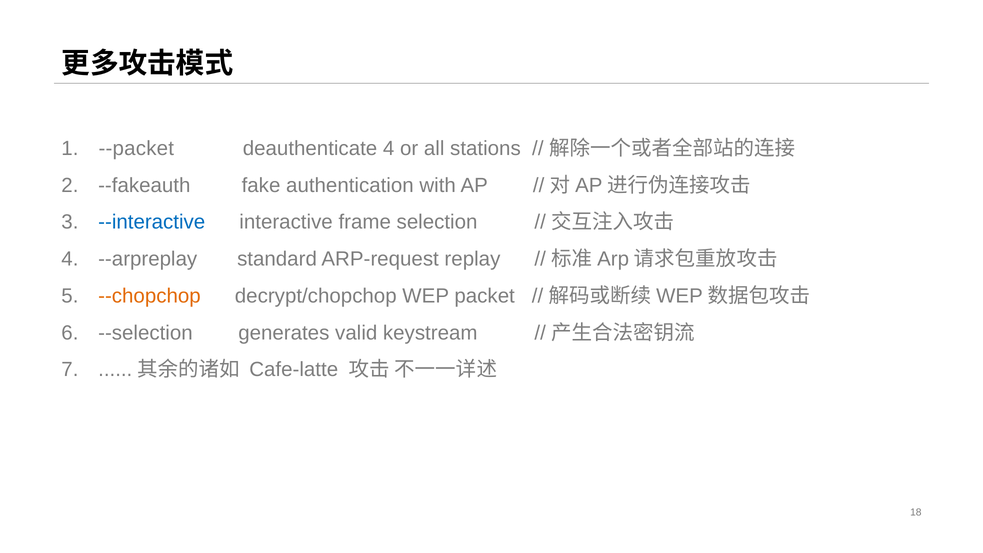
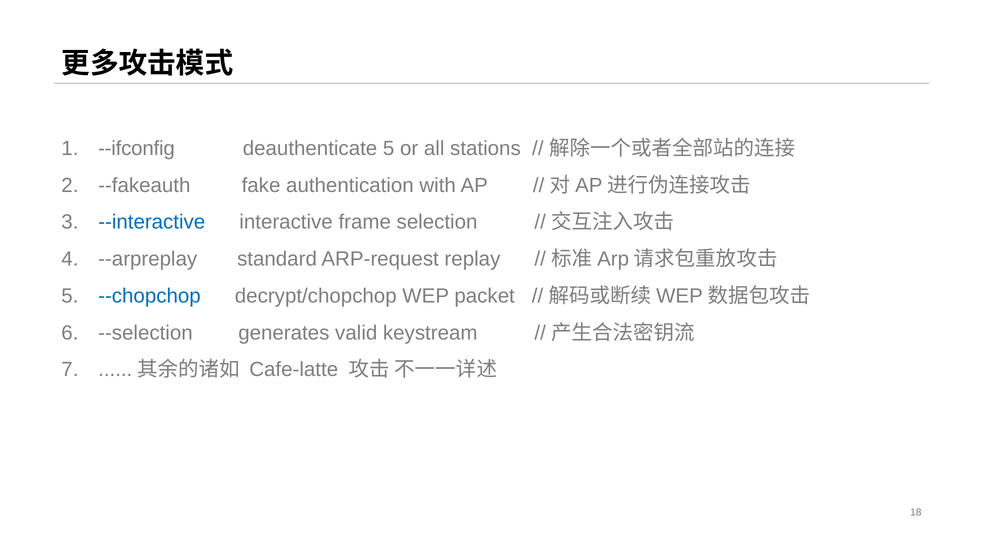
--packet: --packet -> --ifconfig (136, 148)
deauthenticate 4: 4 -> 5 (389, 148)
--chopchop colour: orange -> blue (149, 296)
